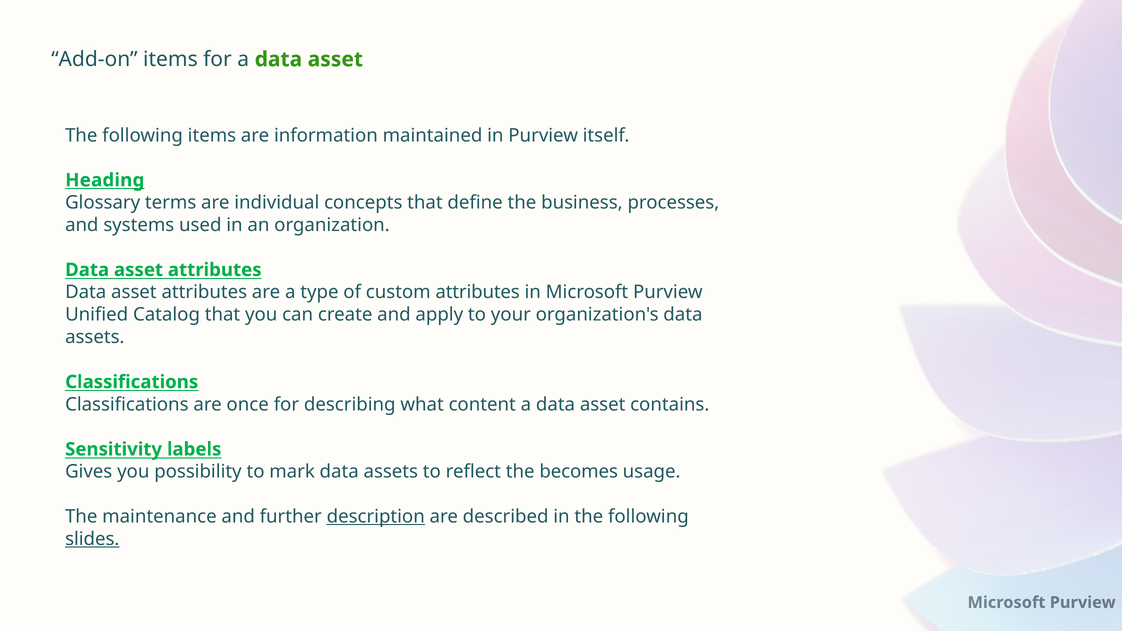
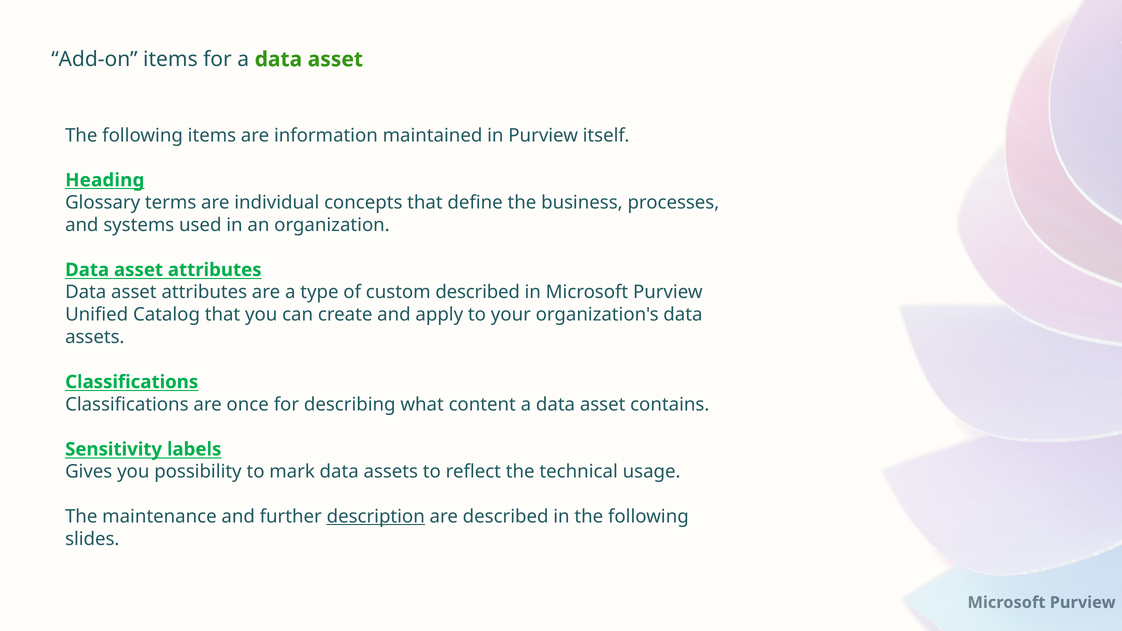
custom attributes: attributes -> described (478, 292)
becomes: becomes -> technical (579, 472)
slides underline: present -> none (92, 539)
